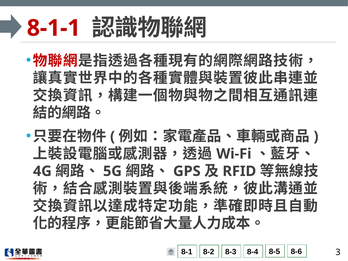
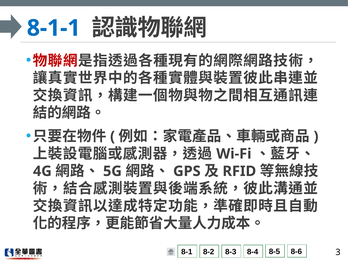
8-1-1 colour: red -> blue (54, 28)
